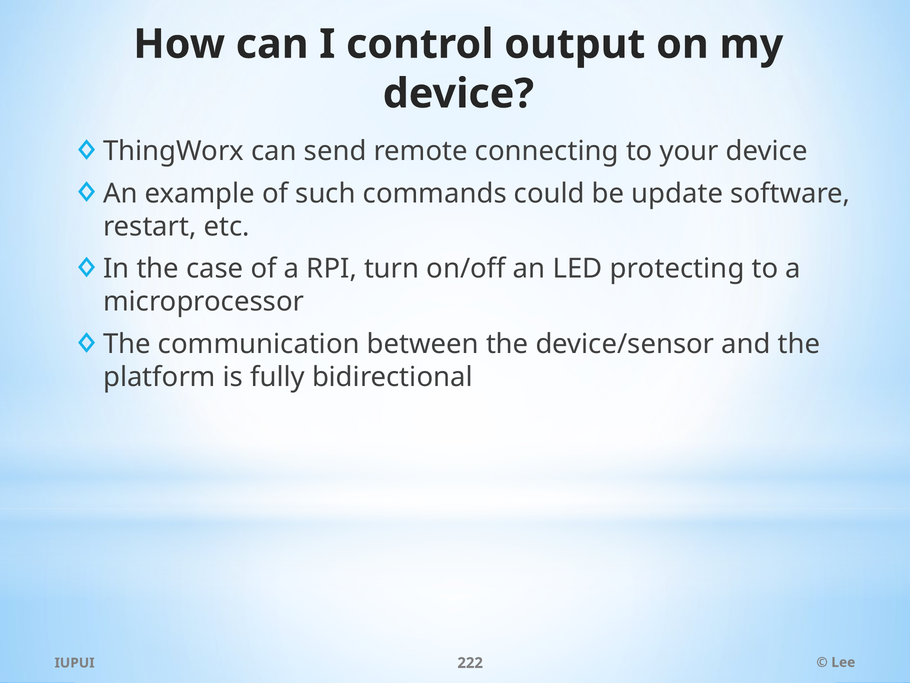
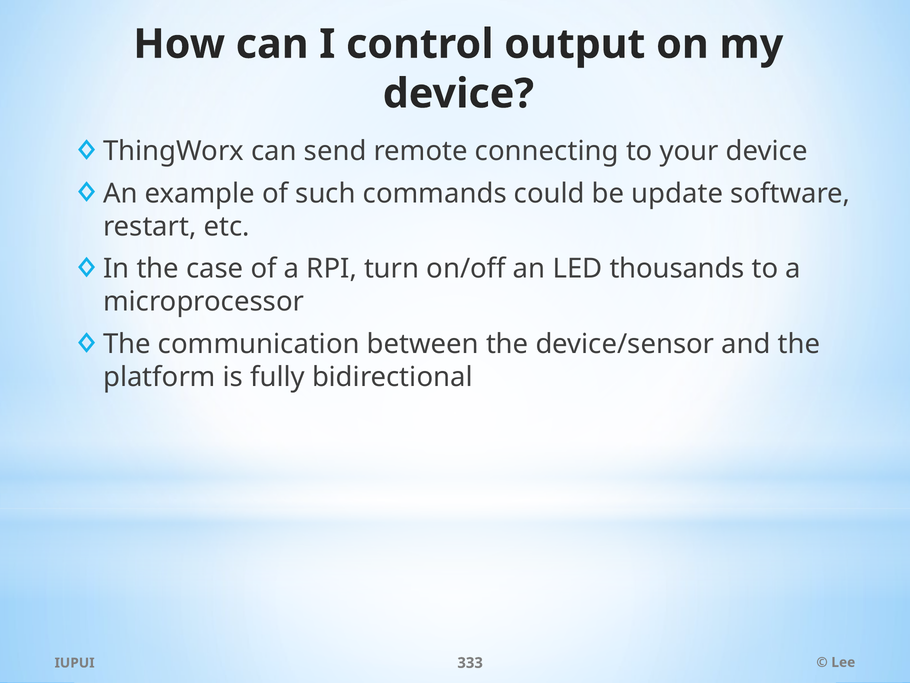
protecting: protecting -> thousands (677, 269)
222: 222 -> 333 (470, 662)
